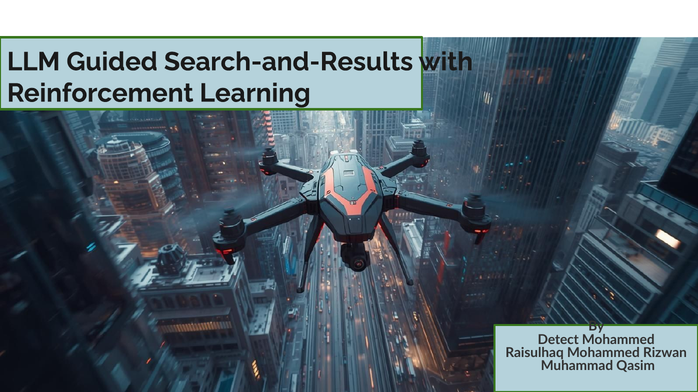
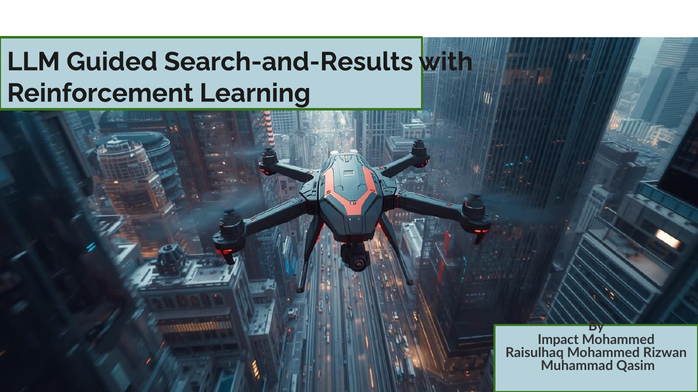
Detect: Detect -> Impact (558, 340)
